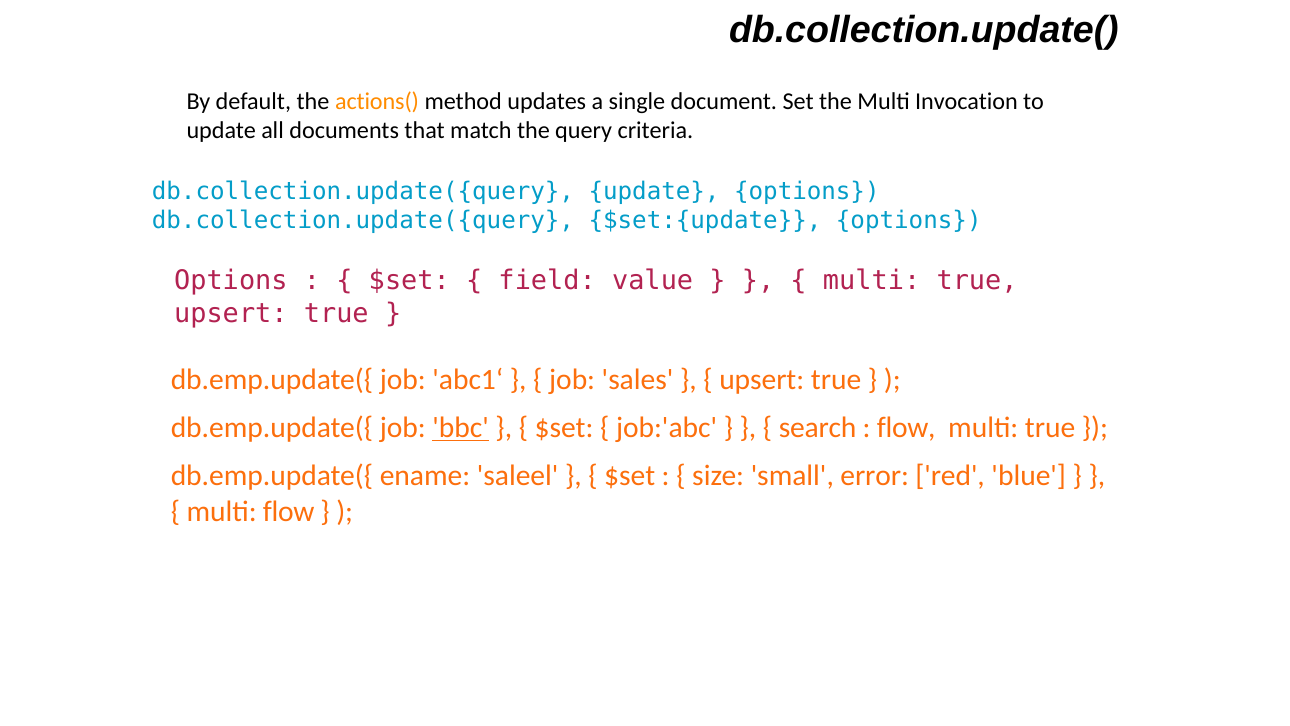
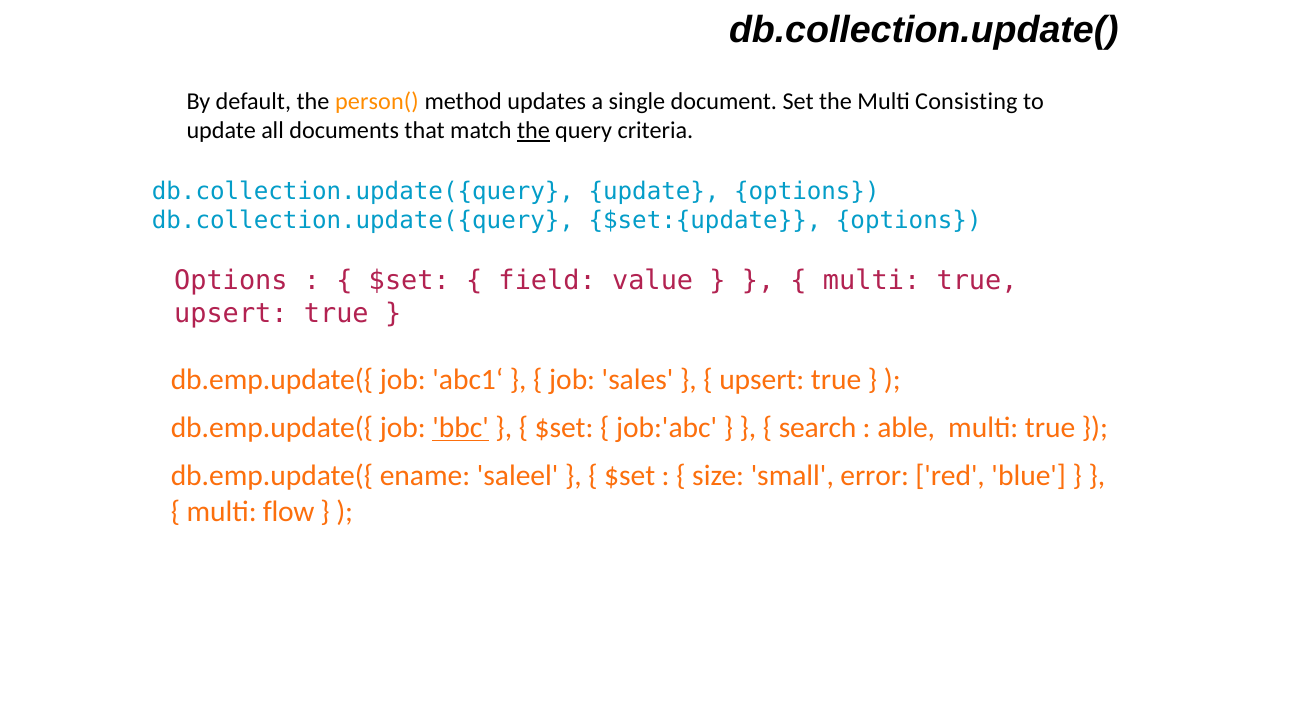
actions(: actions( -> person( (377, 102)
Invocation: Invocation -> Consisting (966, 102)
the underline: none -> present (533, 131)
flow: flow -> able (906, 428)
